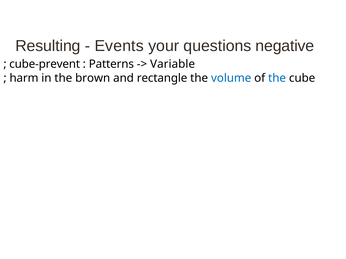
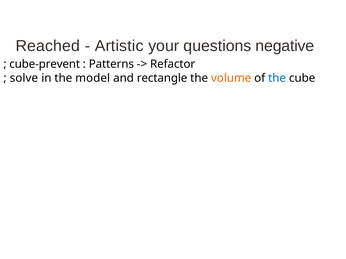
Resulting: Resulting -> Reached (48, 46)
Events: Events -> Artistic (119, 46)
Variable: Variable -> Refactor (173, 64)
harm: harm -> solve (24, 78)
brown: brown -> model (93, 78)
volume colour: blue -> orange (231, 78)
